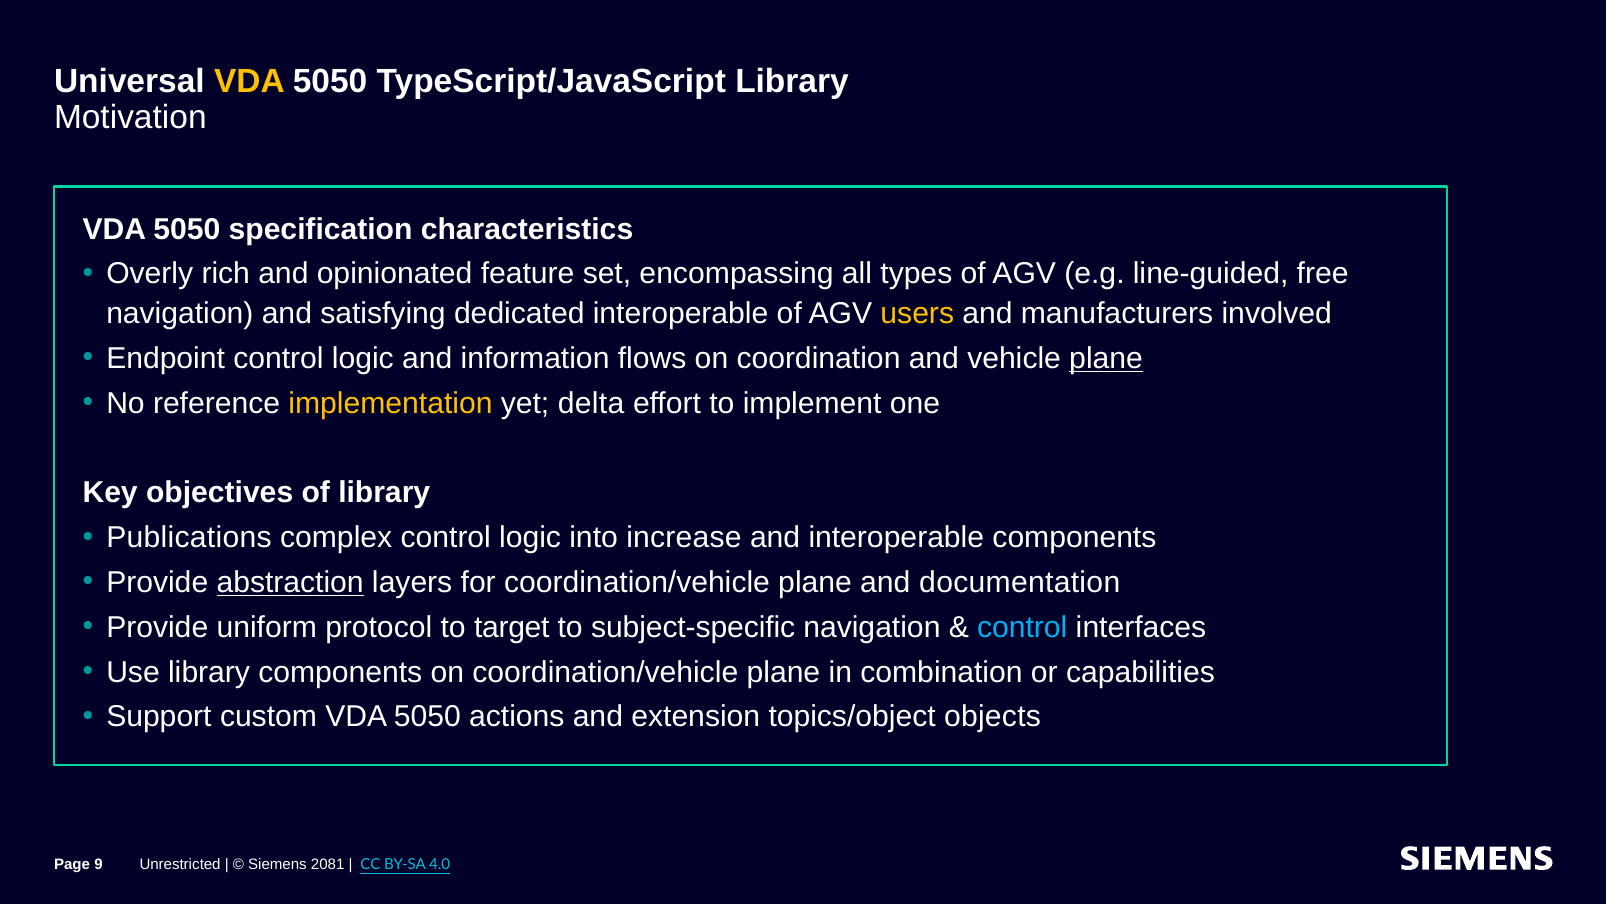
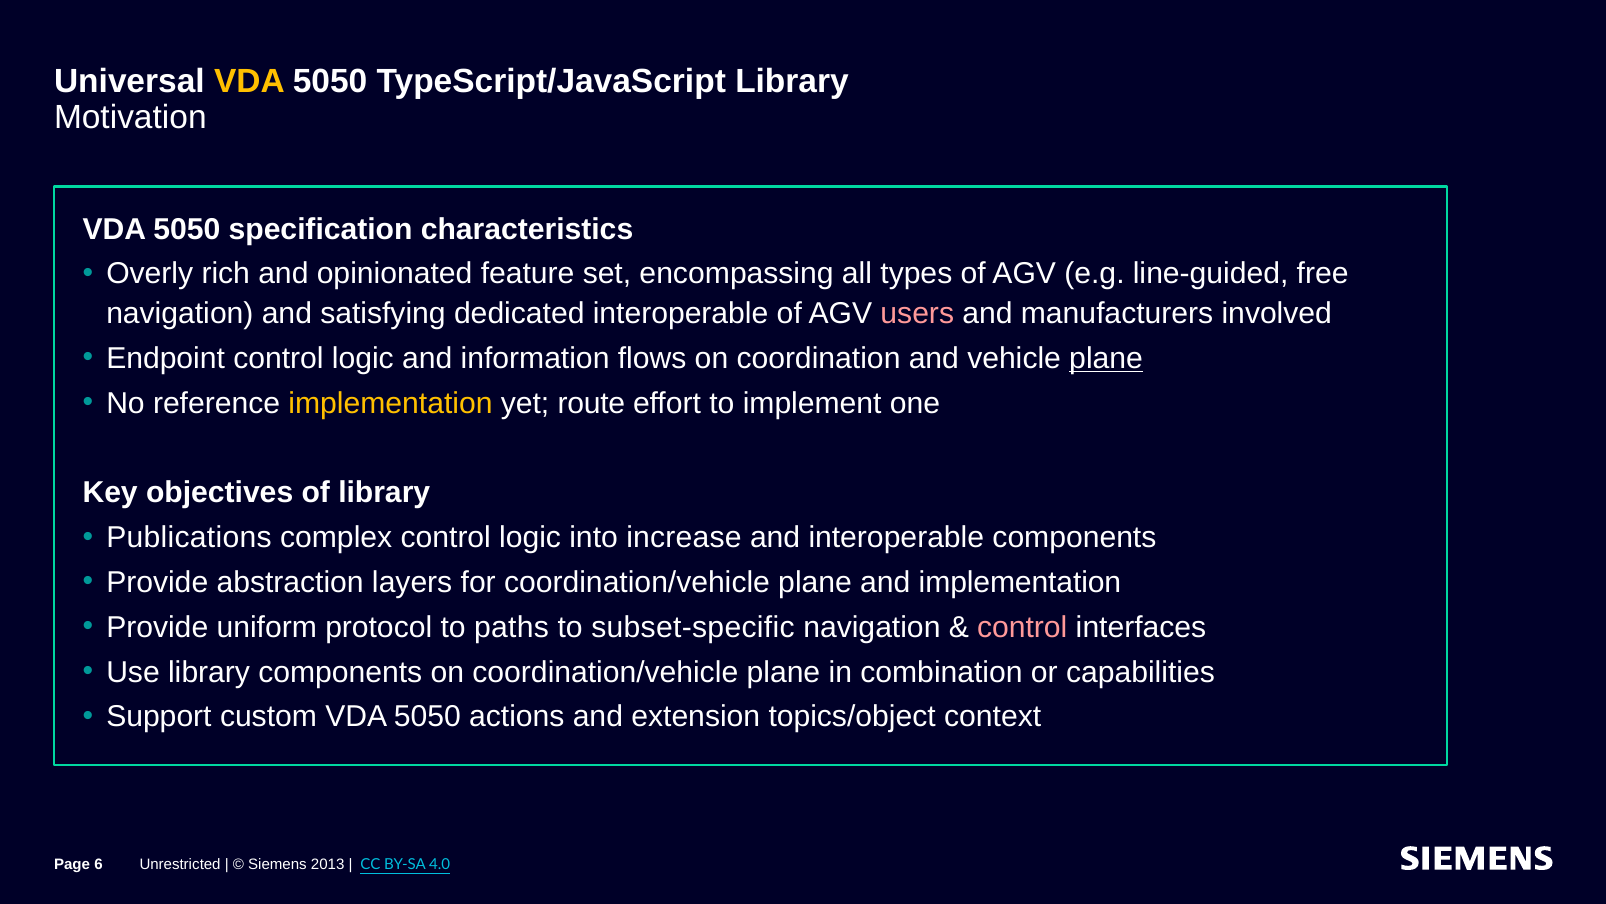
users colour: yellow -> pink (917, 314)
delta: delta -> route (591, 403)
abstraction underline: present -> none (290, 582)
and documentation: documentation -> implementation (1020, 582)
target: target -> paths (511, 627)
subject-specific: subject-specific -> subset-specific (693, 627)
control colour: light blue -> pink (1022, 627)
objects: objects -> context (993, 716)
9: 9 -> 6 (99, 864)
2081: 2081 -> 2013 (328, 864)
